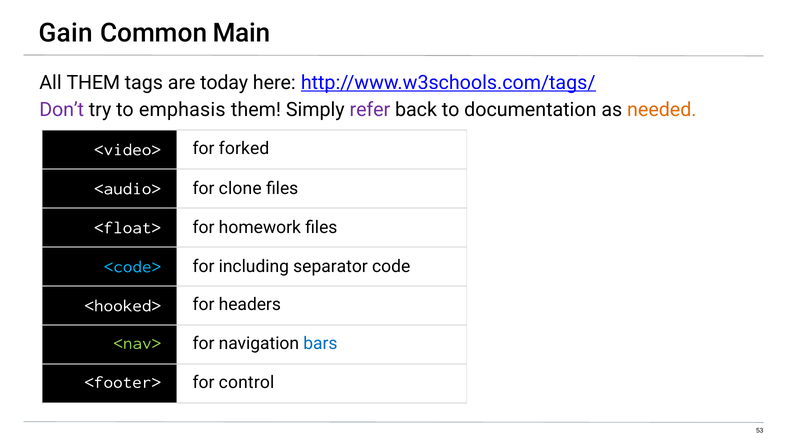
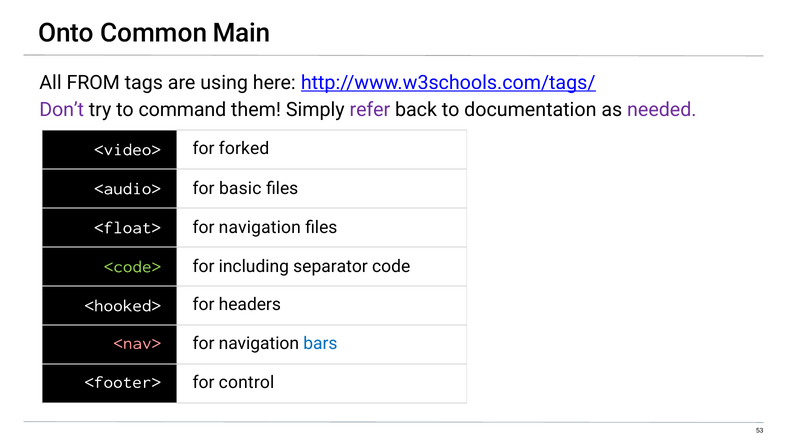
Gain: Gain -> Onto (66, 33)
All THEM: THEM -> FROM (93, 83)
today: today -> using (224, 83)
emphasis: emphasis -> command (182, 110)
needed colour: orange -> purple (662, 110)
clone: clone -> basic (240, 189)
homework: homework -> navigation (260, 228)
<code> colour: light blue -> light green (132, 267)
<nav> colour: light green -> pink (137, 344)
